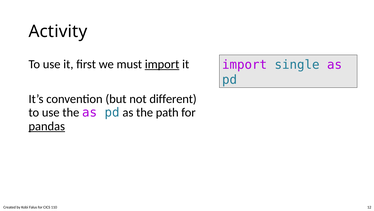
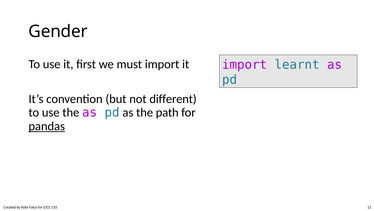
Activity: Activity -> Gender (58, 31)
import underline: present -> none (162, 64)
single: single -> learnt (297, 64)
